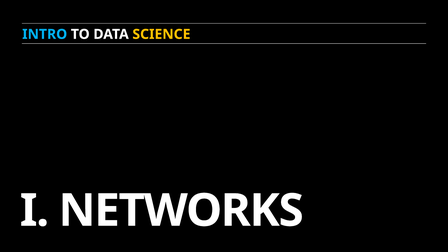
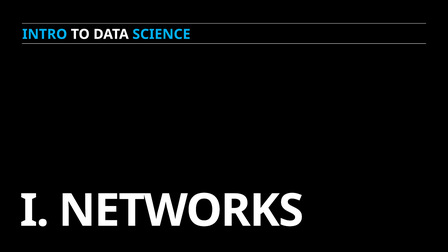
SCIENCE colour: yellow -> light blue (161, 34)
